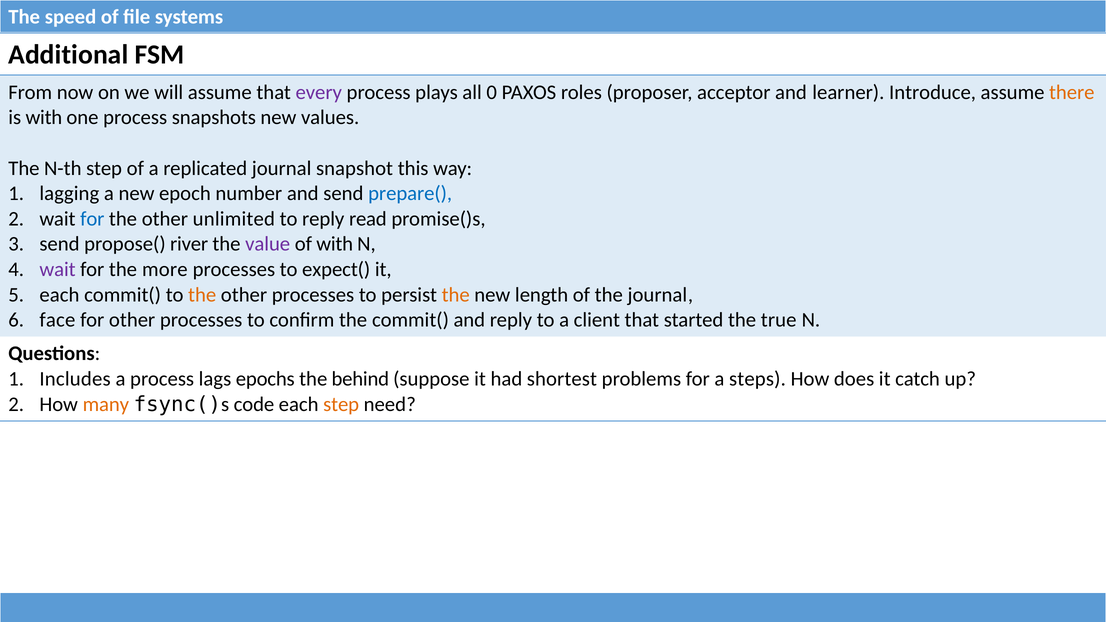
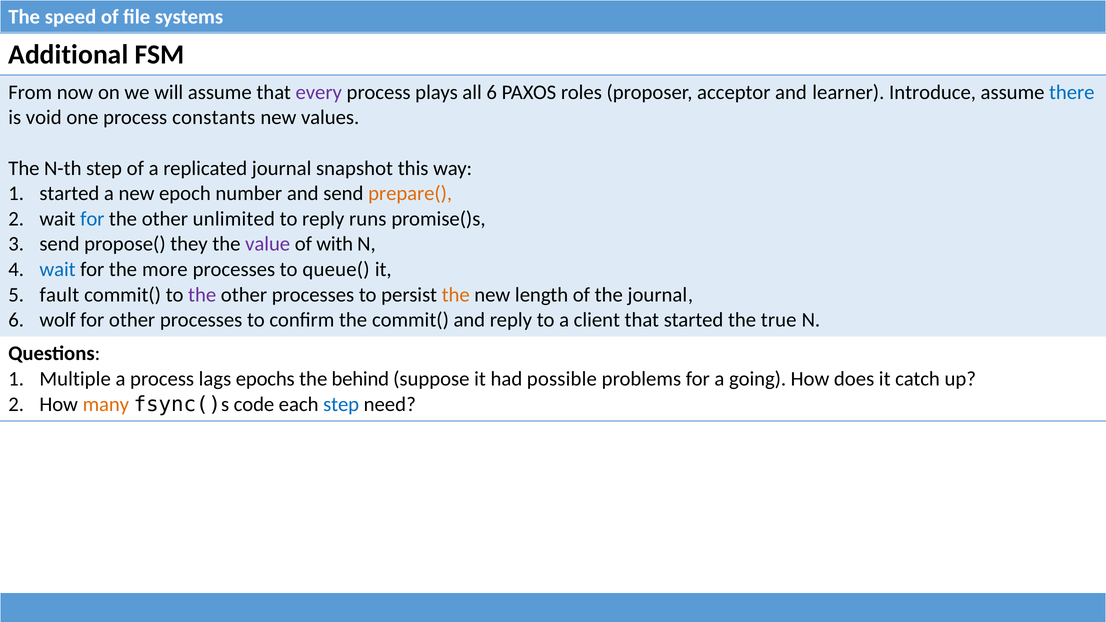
all 0: 0 -> 6 (492, 92)
there colour: orange -> blue (1072, 92)
is with: with -> void (44, 118)
snapshots: snapshots -> constants (214, 118)
lagging: lagging -> started (69, 194)
prepare( colour: blue -> orange (410, 194)
read: read -> runs (368, 219)
river: river -> they (189, 244)
wait colour: purple -> blue (58, 269)
expect(: expect( -> queue( (336, 269)
each: each -> fault (59, 295)
the colour: orange -> purple (202, 295)
face: face -> wolf (58, 320)
Includes: Includes -> Multiple (75, 379)
shortest: shortest -> possible (562, 379)
steps: steps -> going (758, 379)
step colour: orange -> blue (341, 404)
